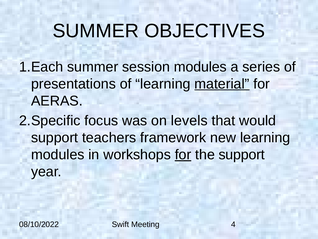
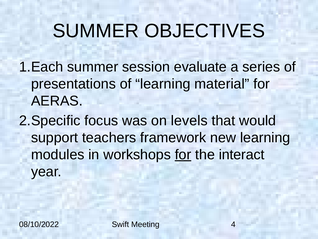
session modules: modules -> evaluate (200, 67)
material underline: present -> none (222, 84)
the support: support -> interact (242, 154)
